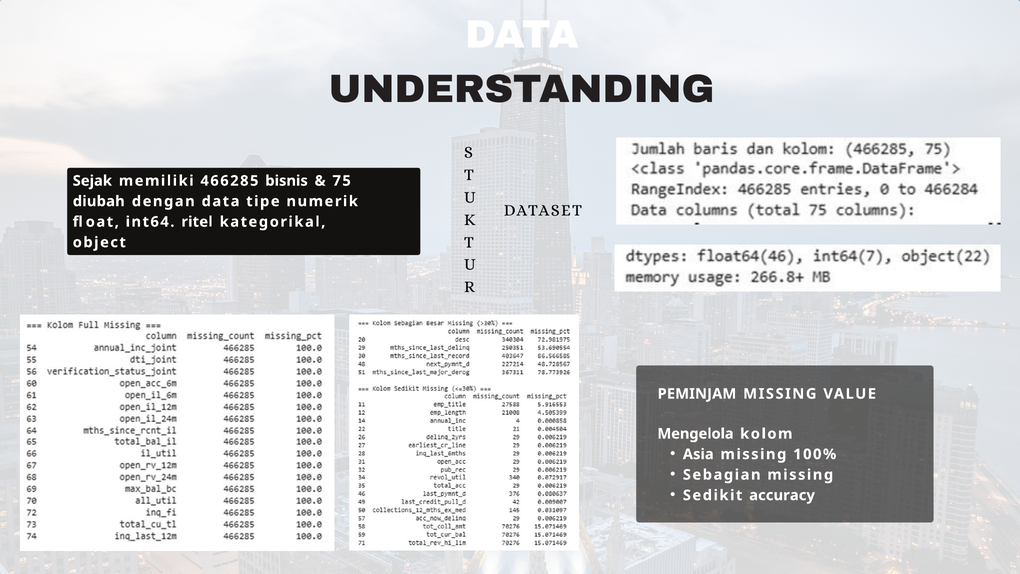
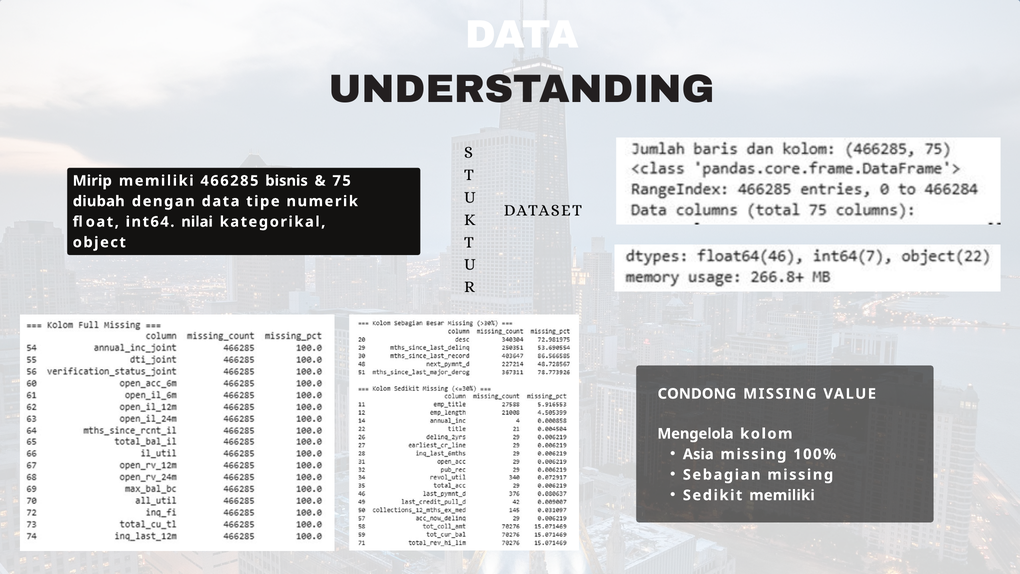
Sejak: Sejak -> Mirip (92, 181)
ritel: ritel -> nilai (197, 222)
PEMINJAM: PEMINJAM -> CONDONG (697, 394)
Sedikit accuracy: accuracy -> memiliki (782, 495)
